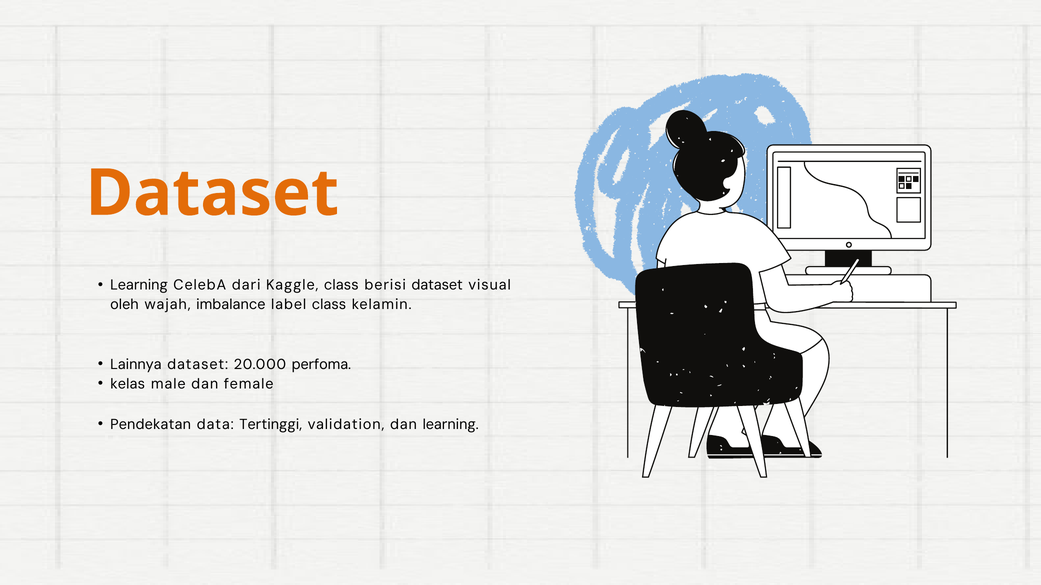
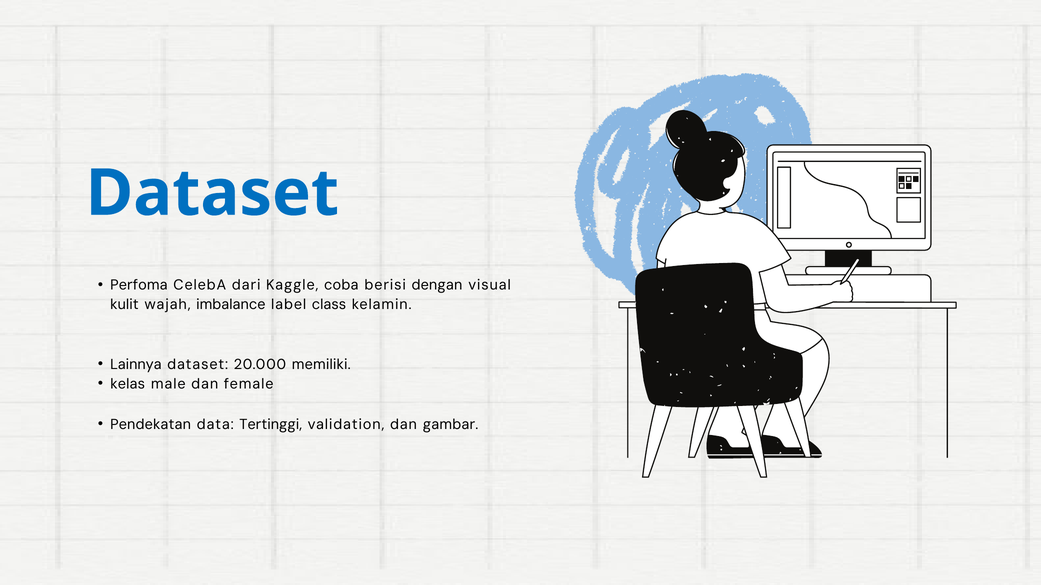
Dataset colour: orange -> blue (212, 194)
Learning: Learning -> Perfoma (139, 285)
Kaggle class: class -> coba (341, 285)
berisi dataset: dataset -> dengan (437, 285)
oleh: oleh -> kulit (124, 305)
perfoma: perfoma -> memiliki (321, 365)
dan learning: learning -> gambar (451, 425)
